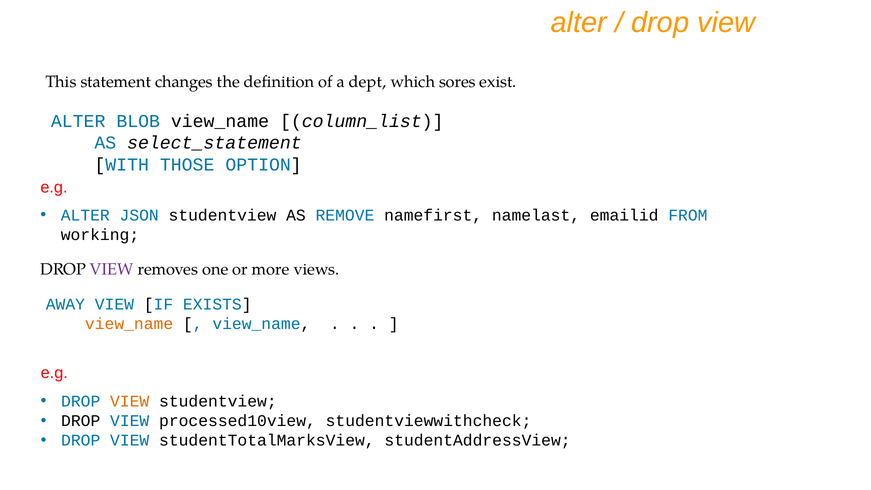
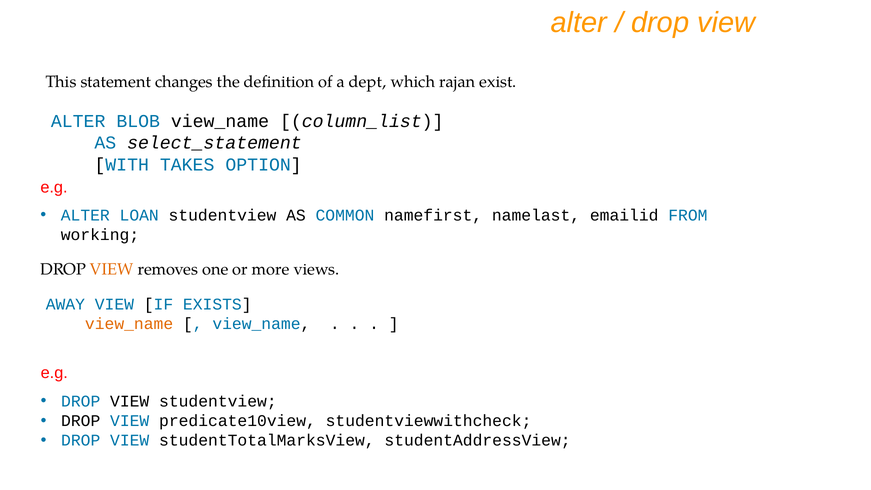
sores: sores -> rajan (457, 82)
THOSE: THOSE -> TAKES (187, 165)
JSON: JSON -> LOAN (139, 215)
REMOVE: REMOVE -> COMMON (345, 215)
VIEW colour: purple -> orange (112, 269)
VIEW colour: orange -> black (130, 401)
processed10view: processed10view -> predicate10view (237, 421)
